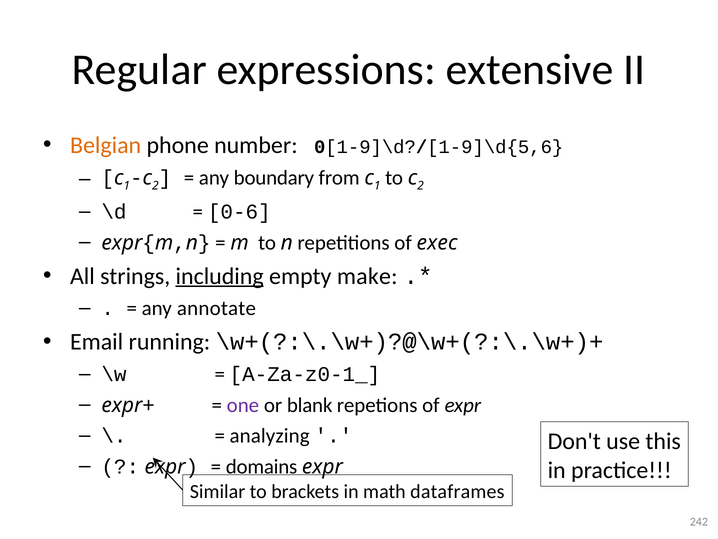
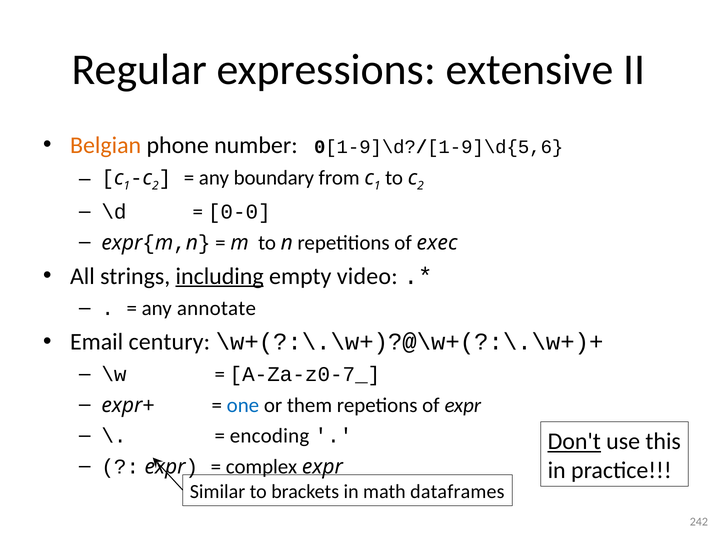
0-6: 0-6 -> 0-0 (239, 212)
make: make -> video (367, 276)
running: running -> century (169, 342)
A-Za-z0-1_: A-Za-z0-1_ -> A-Za-z0-7_ (305, 374)
one colour: purple -> blue (243, 405)
blank: blank -> them (310, 405)
analyzing: analyzing -> encoding (270, 436)
Don't underline: none -> present (574, 441)
domains: domains -> complex (261, 466)
